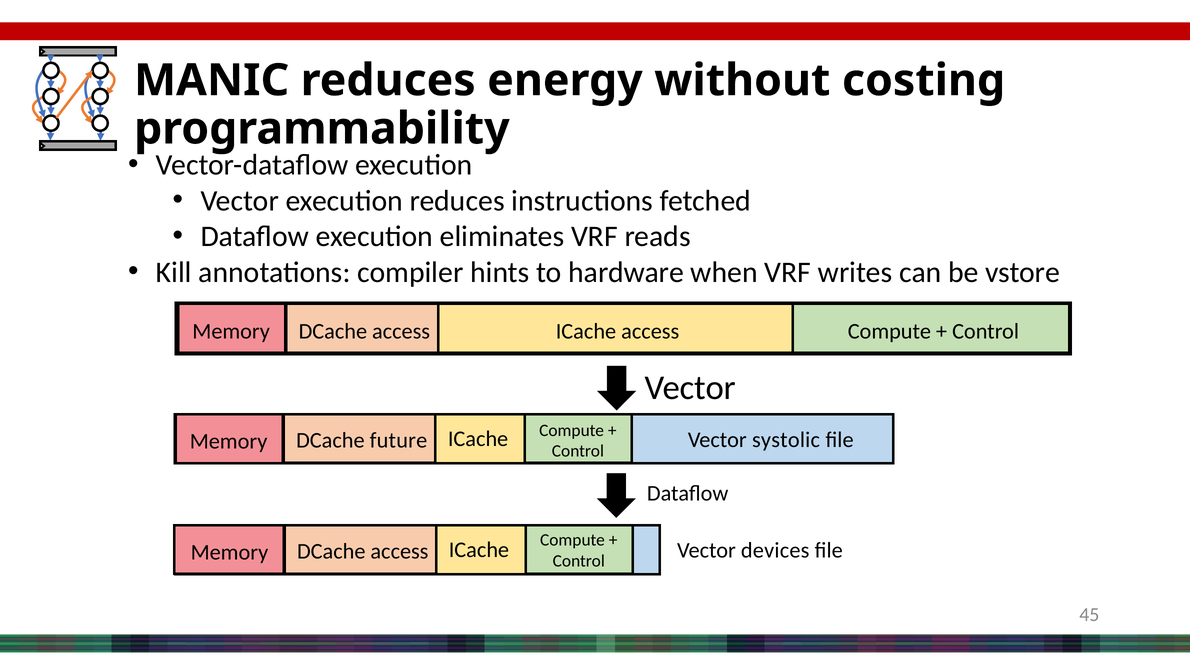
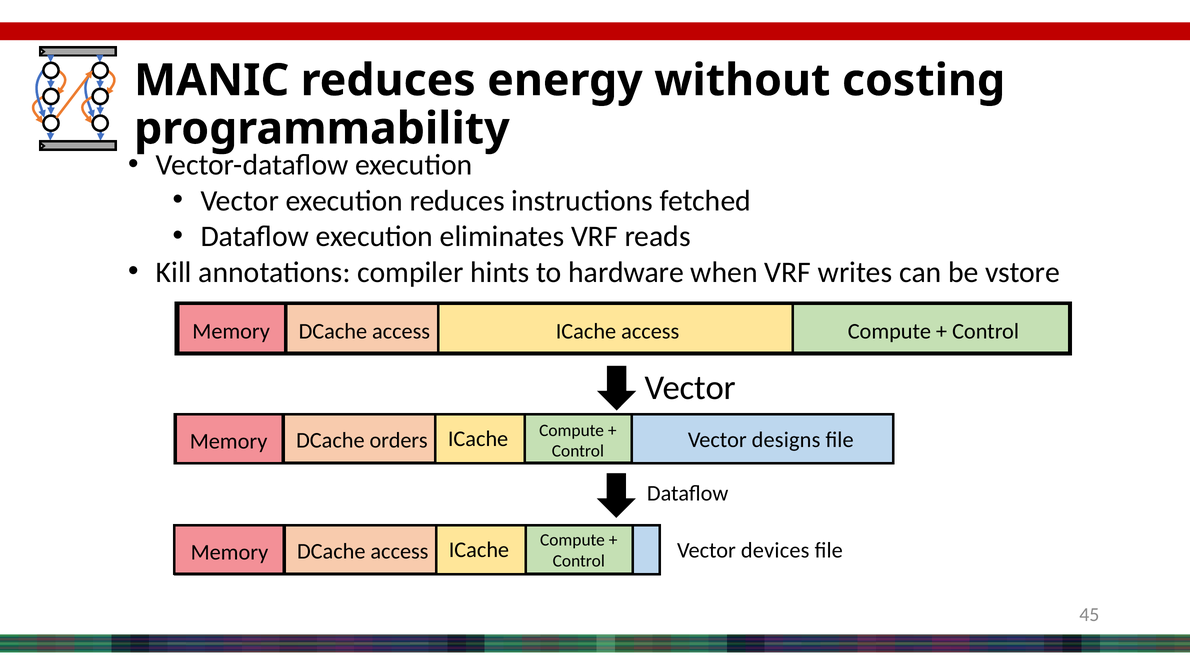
future: future -> orders (399, 440)
systolic: systolic -> designs (786, 439)
